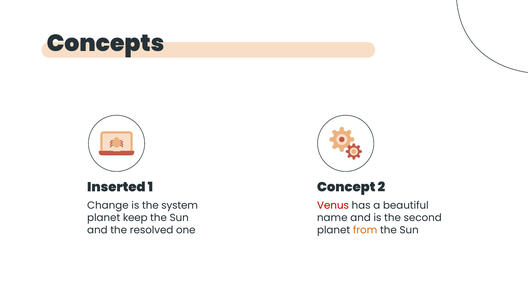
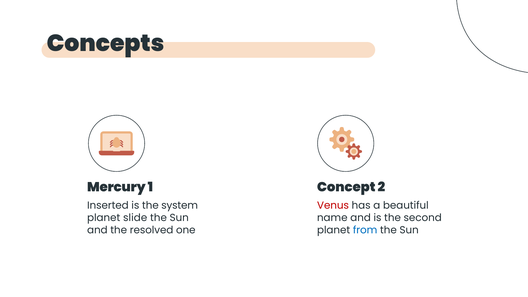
Inserted: Inserted -> Mercury (116, 187)
Change: Change -> Inserted (108, 205)
keep: keep -> slide (135, 218)
from colour: orange -> blue (365, 230)
